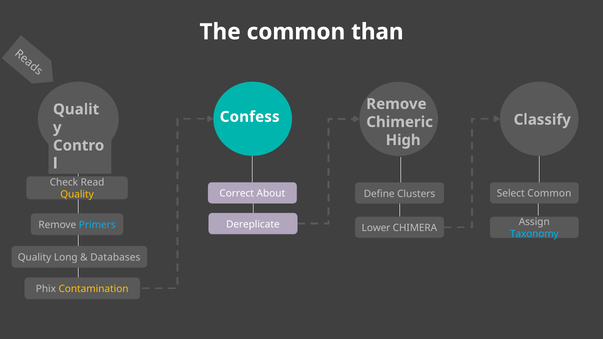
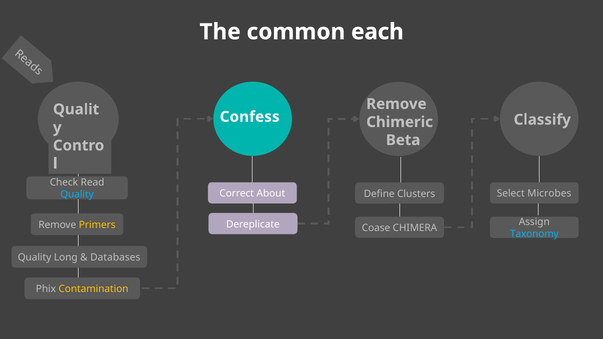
than: than -> each (377, 32)
High: High -> Beta (403, 140)
Select Common: Common -> Microbes (549, 194)
Quality colour: yellow -> light blue (77, 195)
Lower: Lower -> Coase (376, 228)
Primers colour: light blue -> yellow (97, 225)
